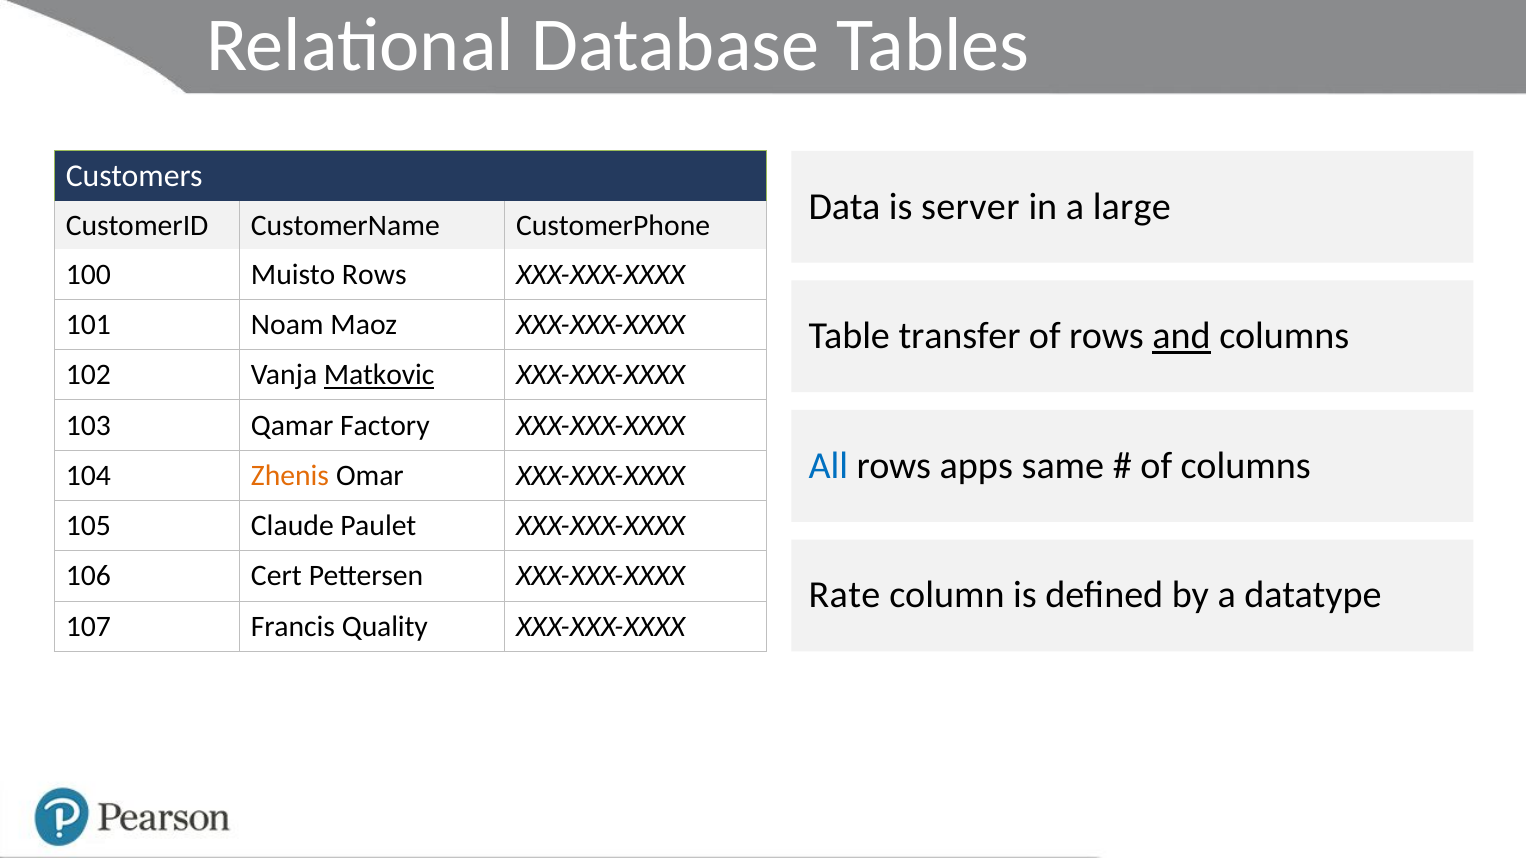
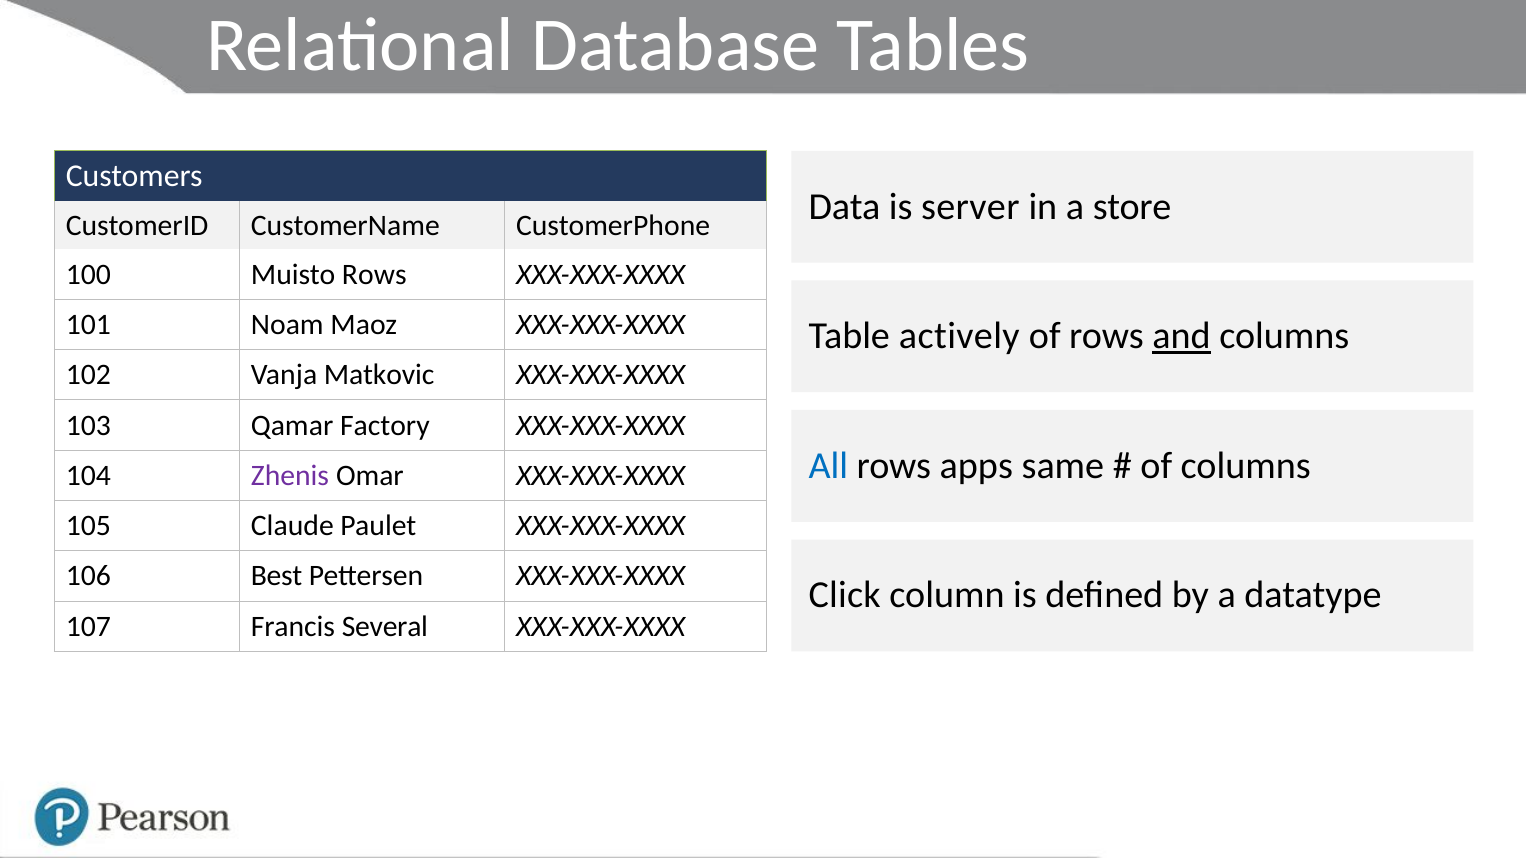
large: large -> store (1132, 207)
transfer: transfer -> actively (959, 336)
Matkovic underline: present -> none (379, 375)
Zhenis colour: orange -> purple (290, 476)
Cert: Cert -> Best (277, 576)
Rate: Rate -> Click (845, 596)
Quality: Quality -> Several (385, 627)
